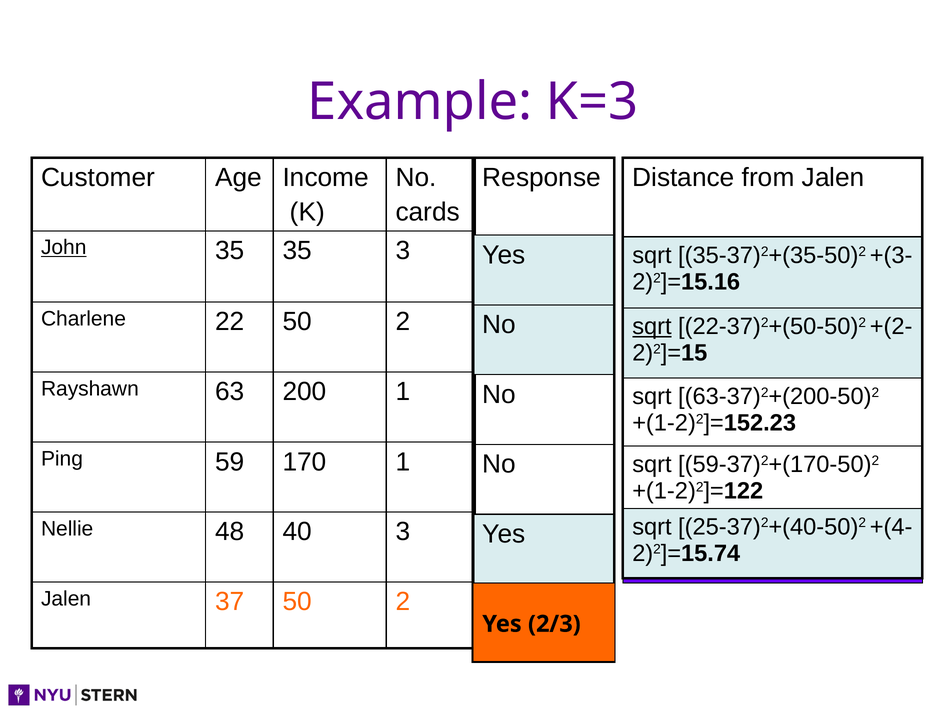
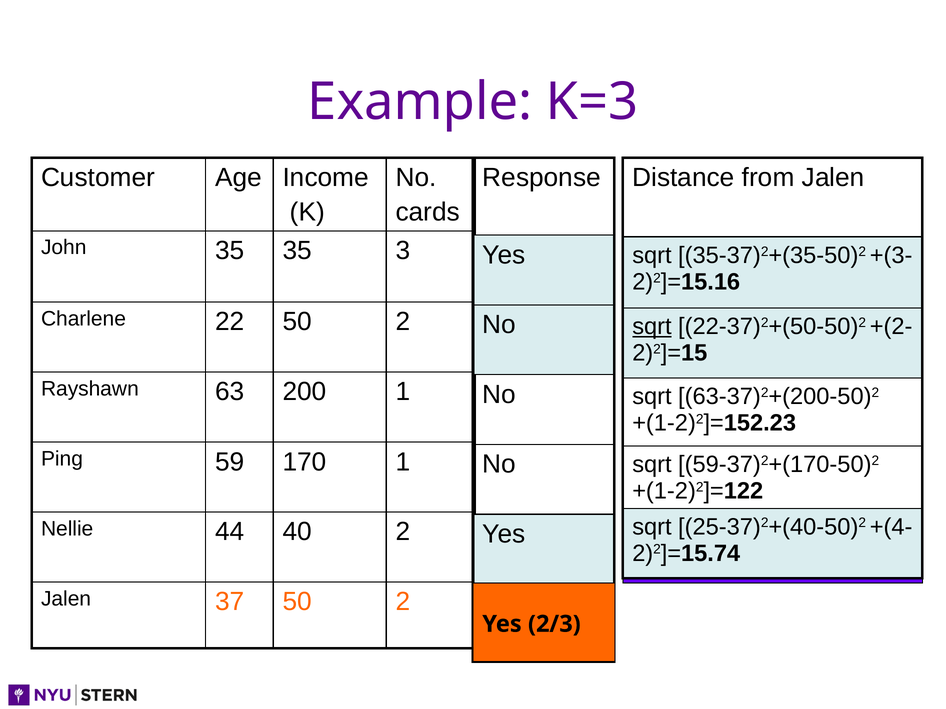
John underline: present -> none (64, 248)
48: 48 -> 44 (230, 532)
40 3: 3 -> 2 (403, 532)
